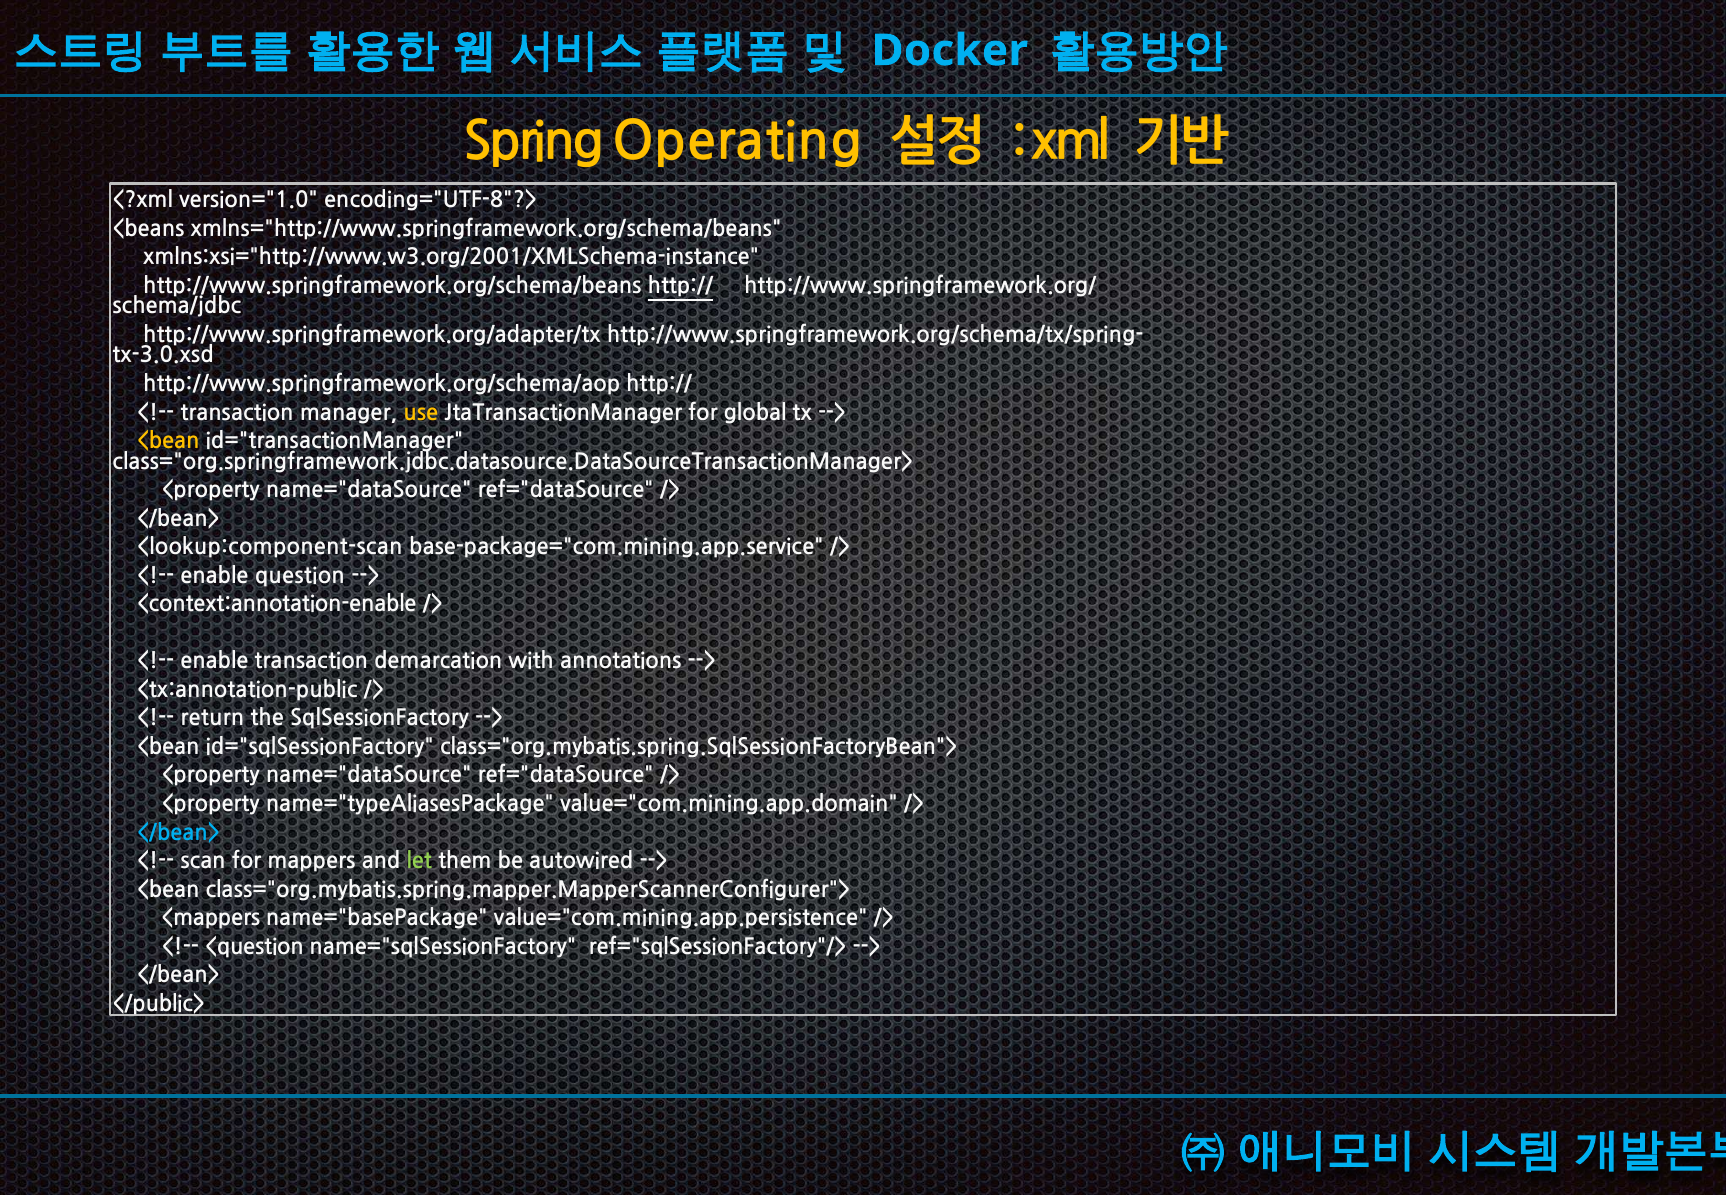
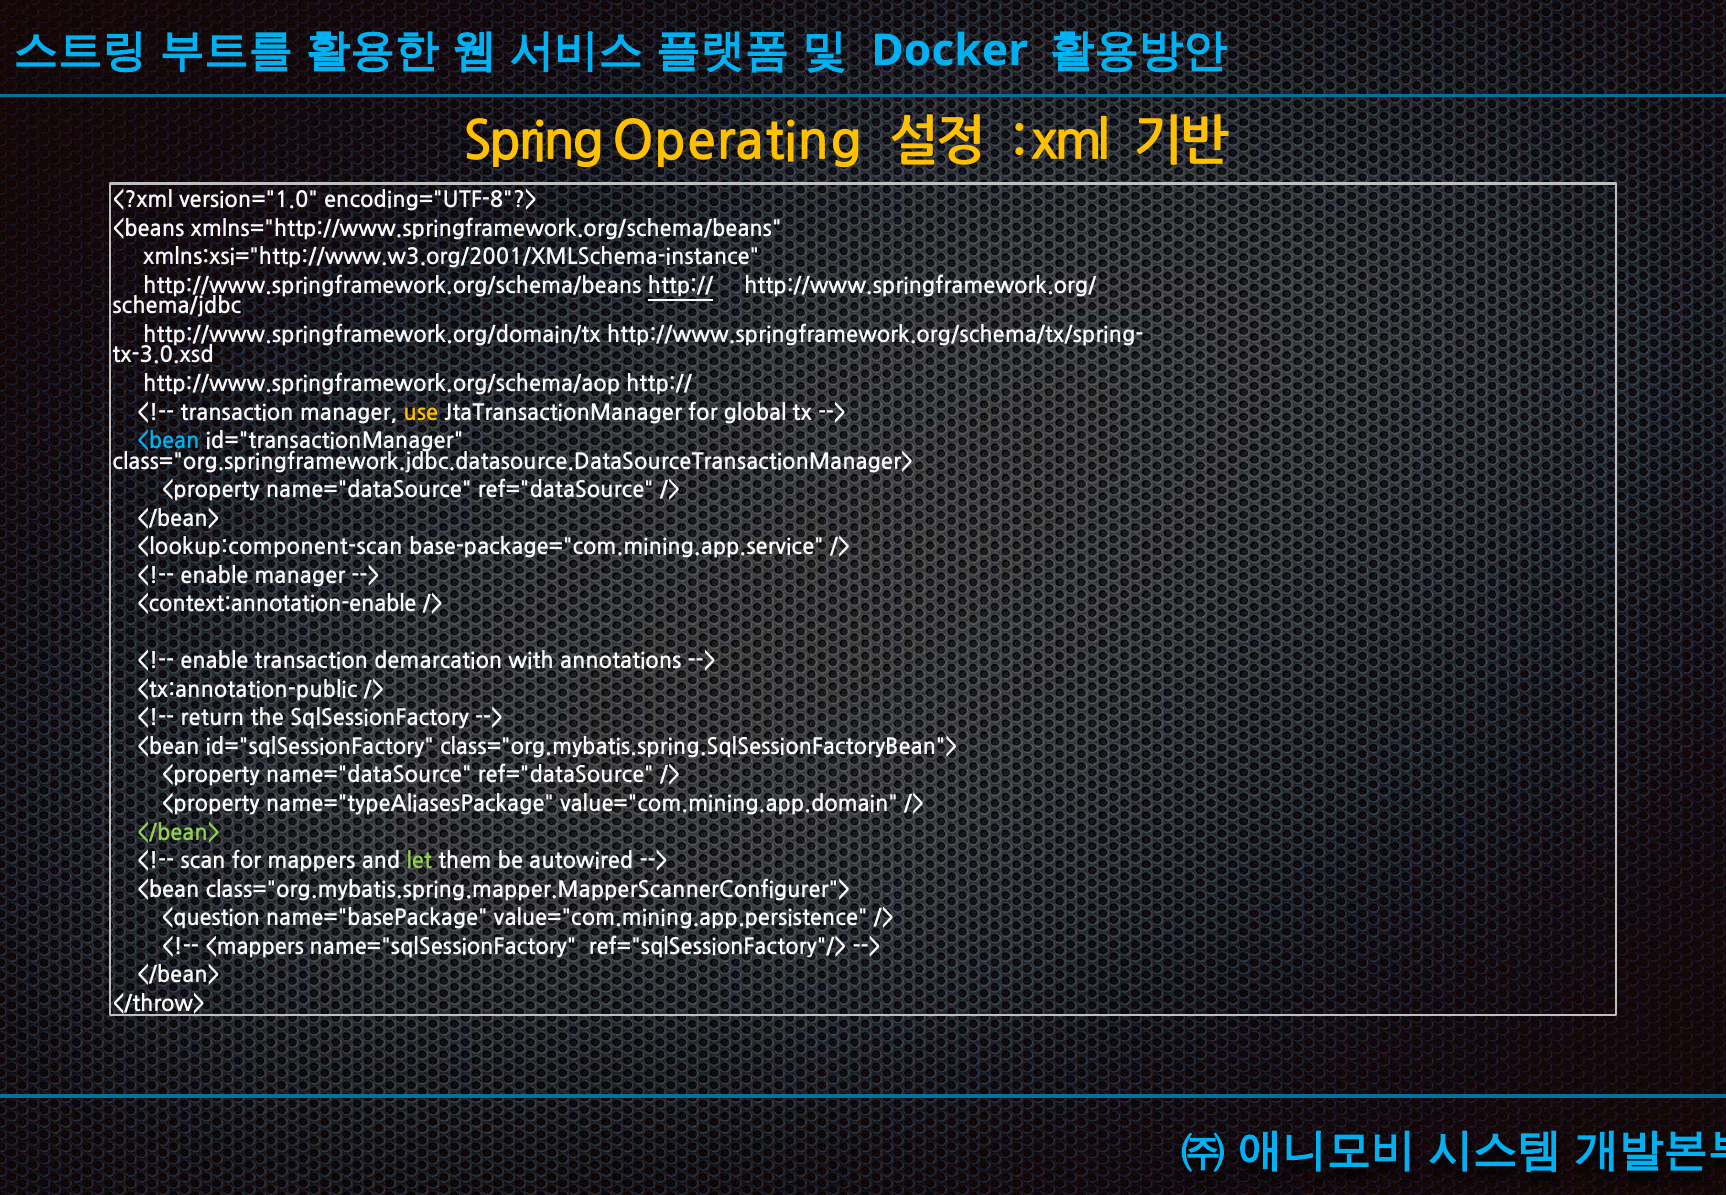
http://www.springframework.org/adapter/tx: http://www.springframework.org/adapter/tx -> http://www.springframework.org/domain/tx (372, 335)
<bean colour: yellow -> light blue (168, 441)
enable question: question -> manager (300, 576)
</bean> colour: light blue -> light green (178, 833)
<mappers: <mappers -> <question (211, 918)
<question: <question -> <mappers (254, 947)
</public>: </public> -> </throw> (159, 1004)
